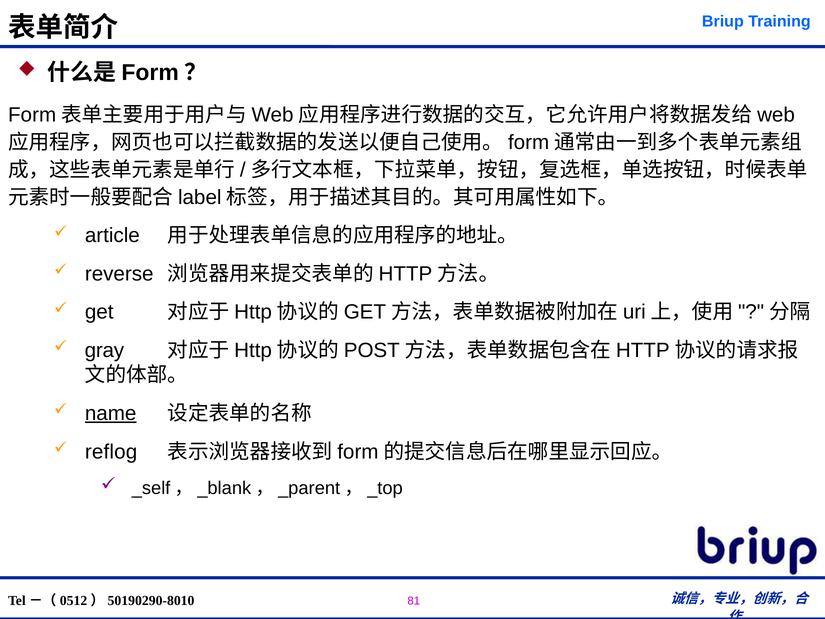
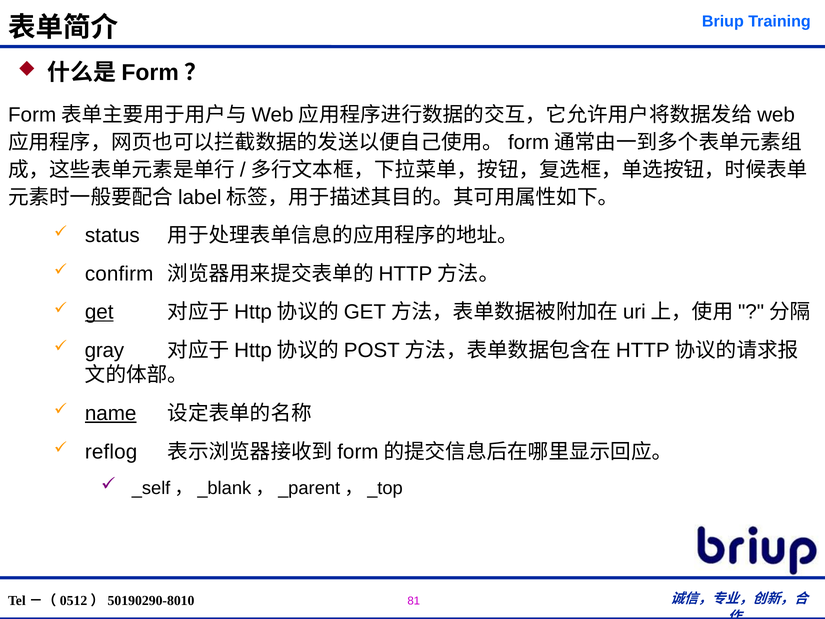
article: article -> status (112, 235)
reverse: reverse -> confirm (119, 274)
get underline: none -> present (99, 312)
